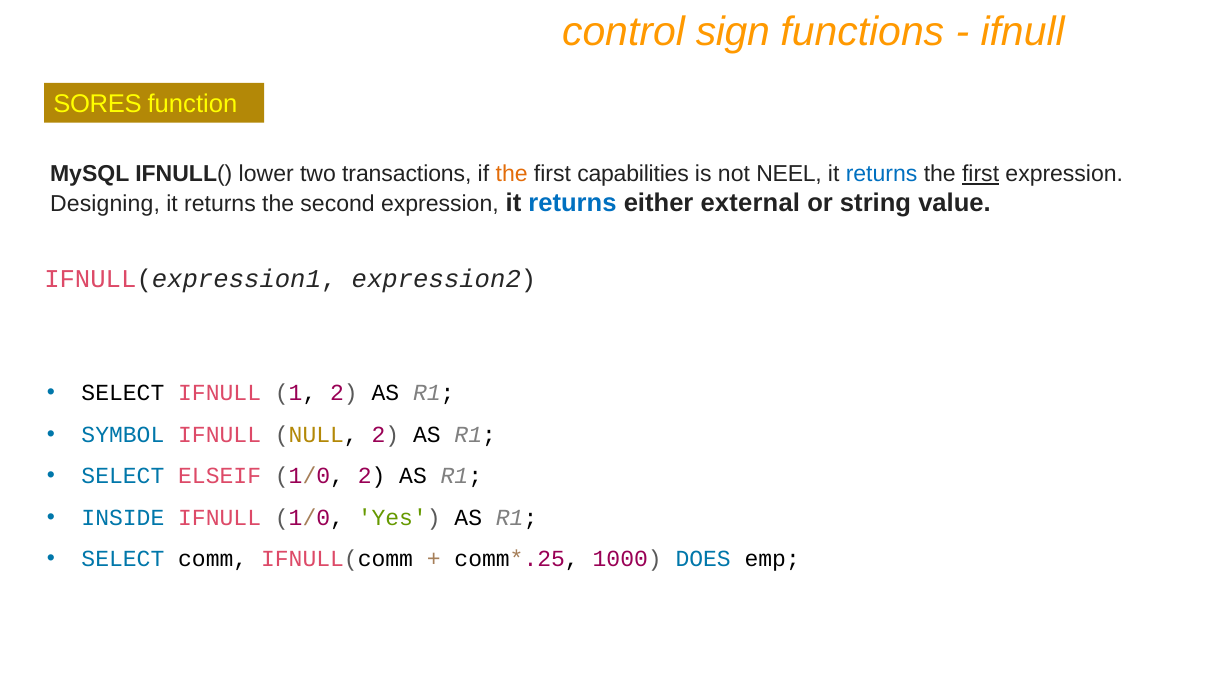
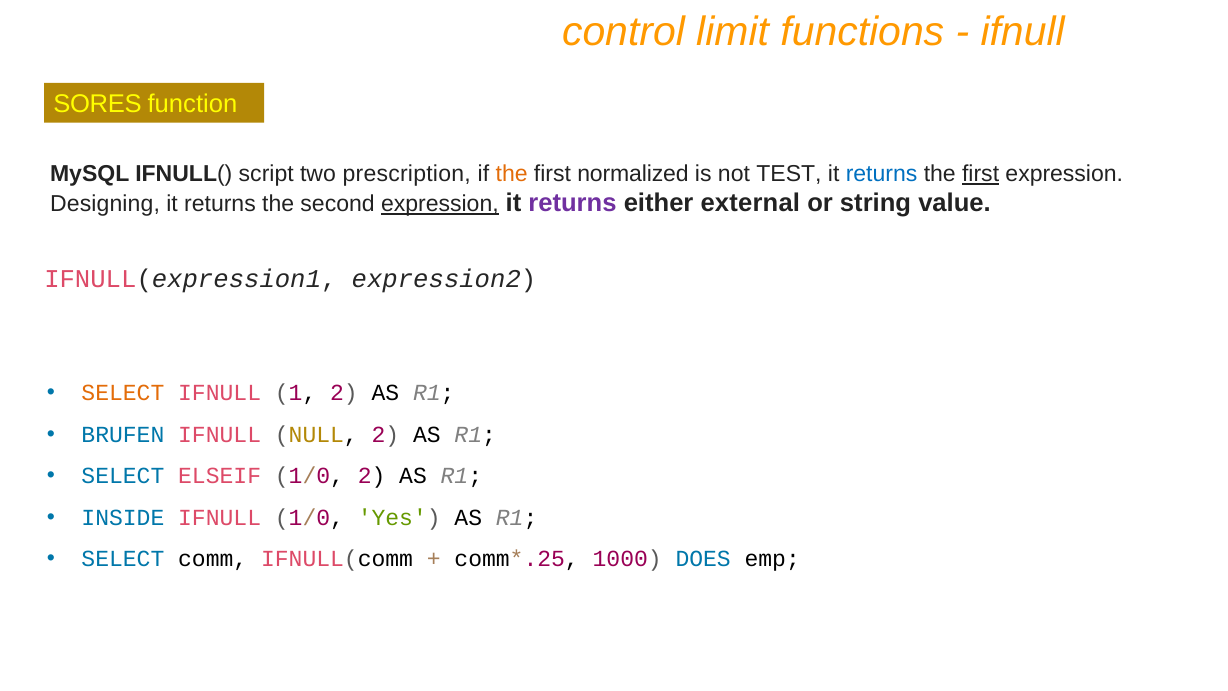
sign: sign -> limit (733, 32)
lower: lower -> script (266, 174)
transactions: transactions -> prescription (407, 174)
capabilities: capabilities -> normalized (633, 174)
NEEL: NEEL -> TEST (789, 174)
expression underline: none -> present (440, 204)
returns colour: blue -> purple (572, 203)
SELECT colour: black -> orange (123, 393)
SYMBOL: SYMBOL -> BRUFEN (123, 435)
